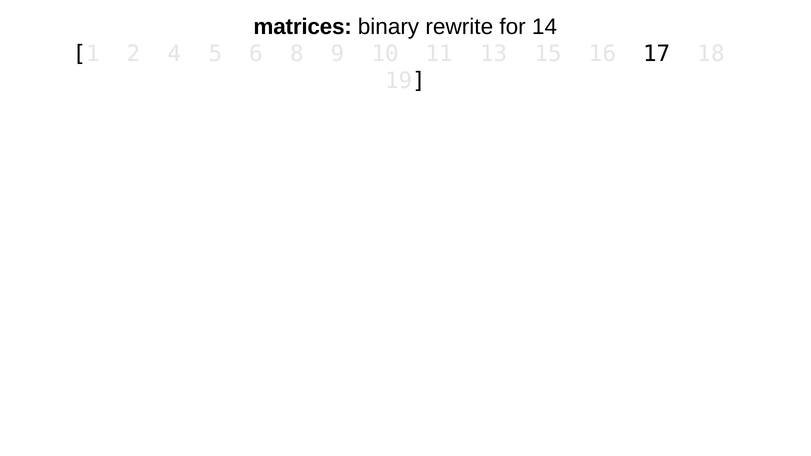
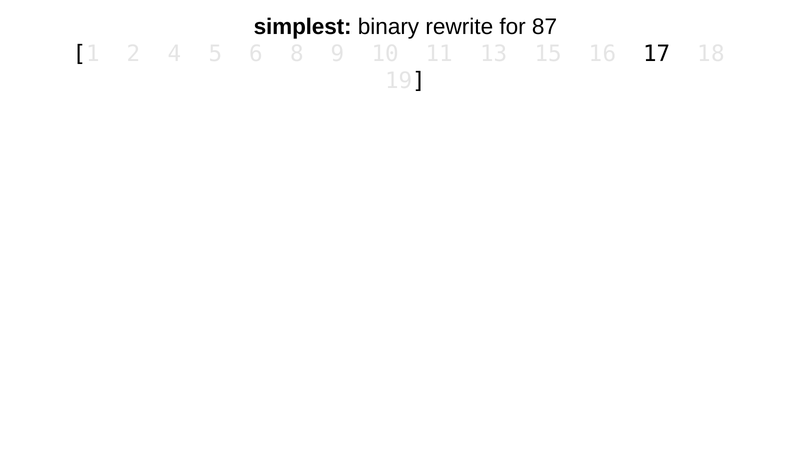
matrices: matrices -> simplest (303, 27)
14: 14 -> 87 (545, 27)
